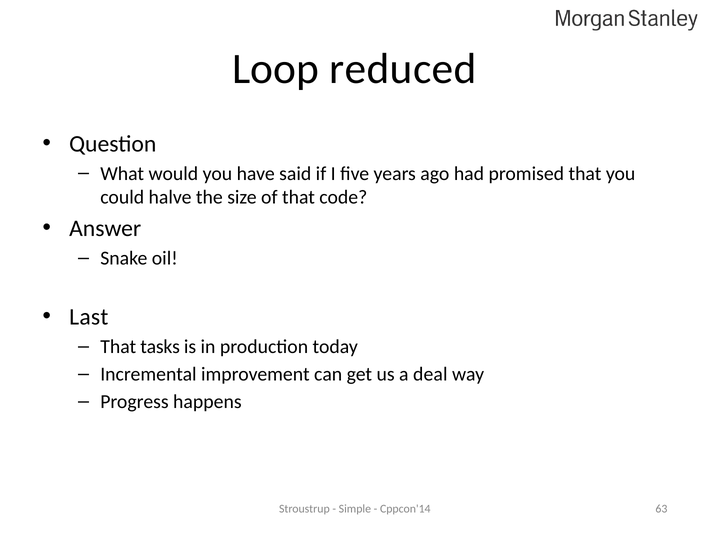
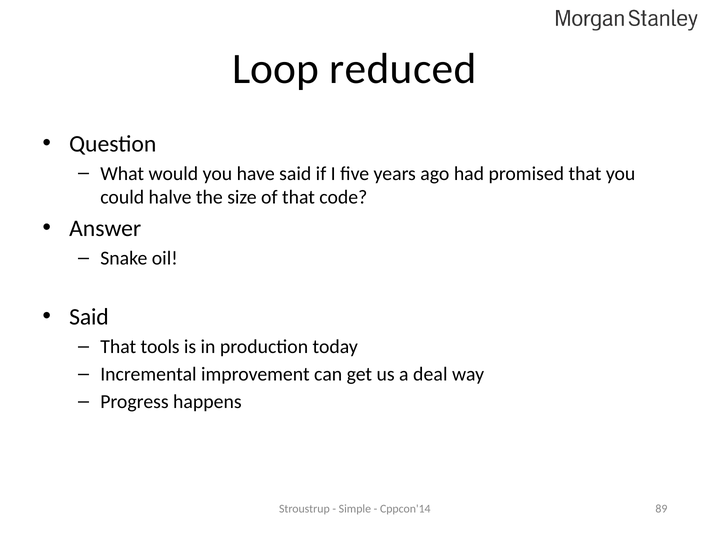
Last: Last -> Said (89, 317)
tasks: tasks -> tools (160, 346)
63: 63 -> 89 (661, 508)
